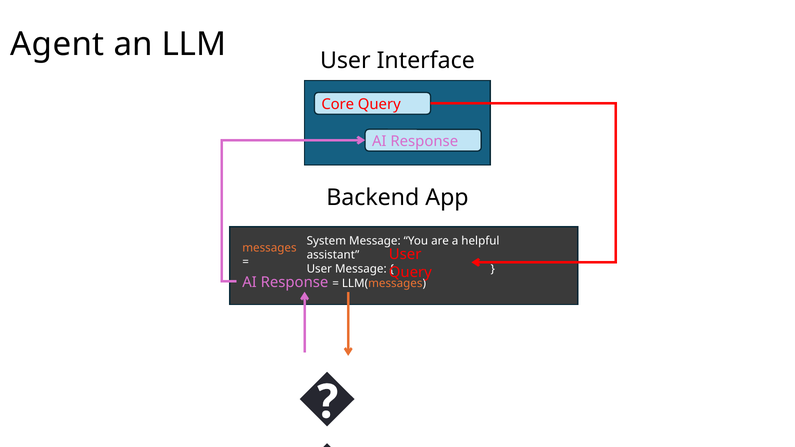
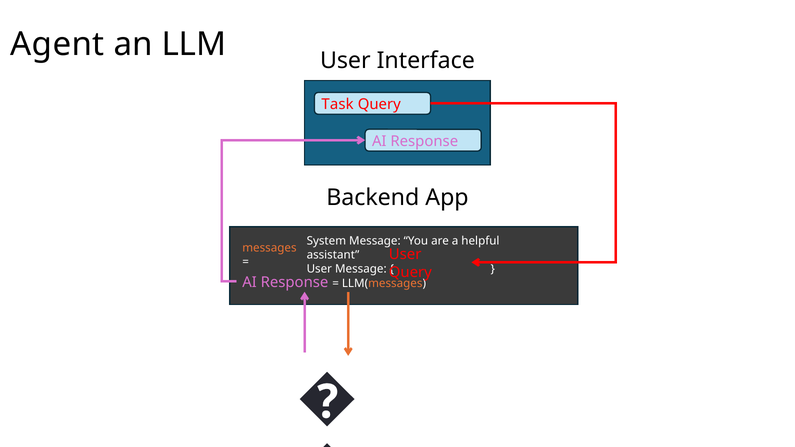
Core: Core -> Task (338, 104)
